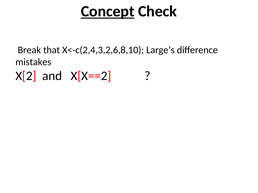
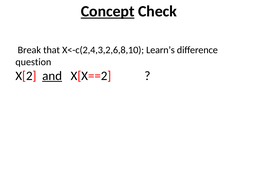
Large’s: Large’s -> Learn’s (160, 50)
mistakes: mistakes -> question (33, 62)
and underline: none -> present (52, 76)
